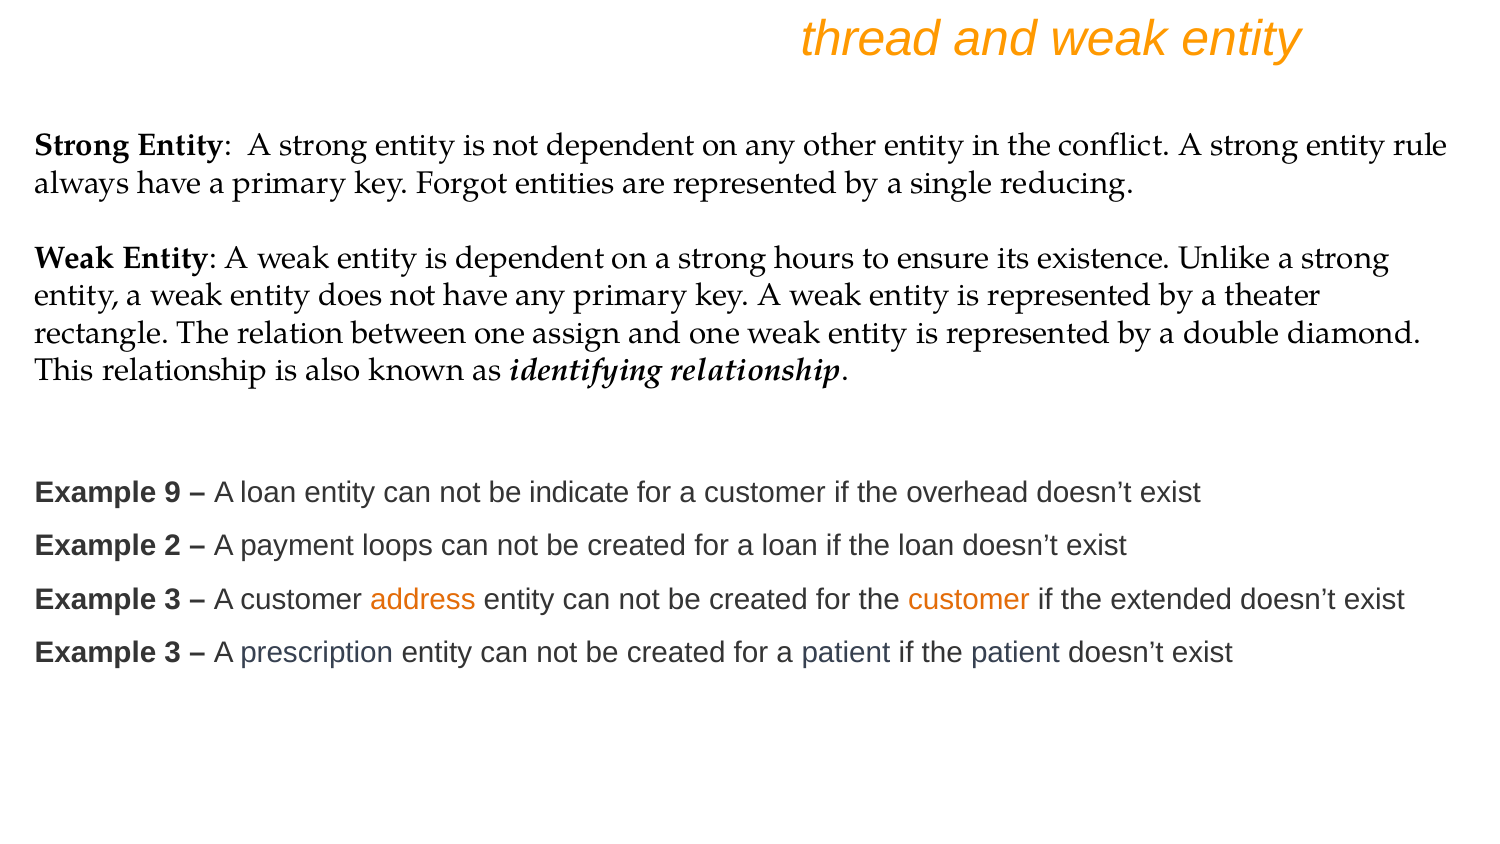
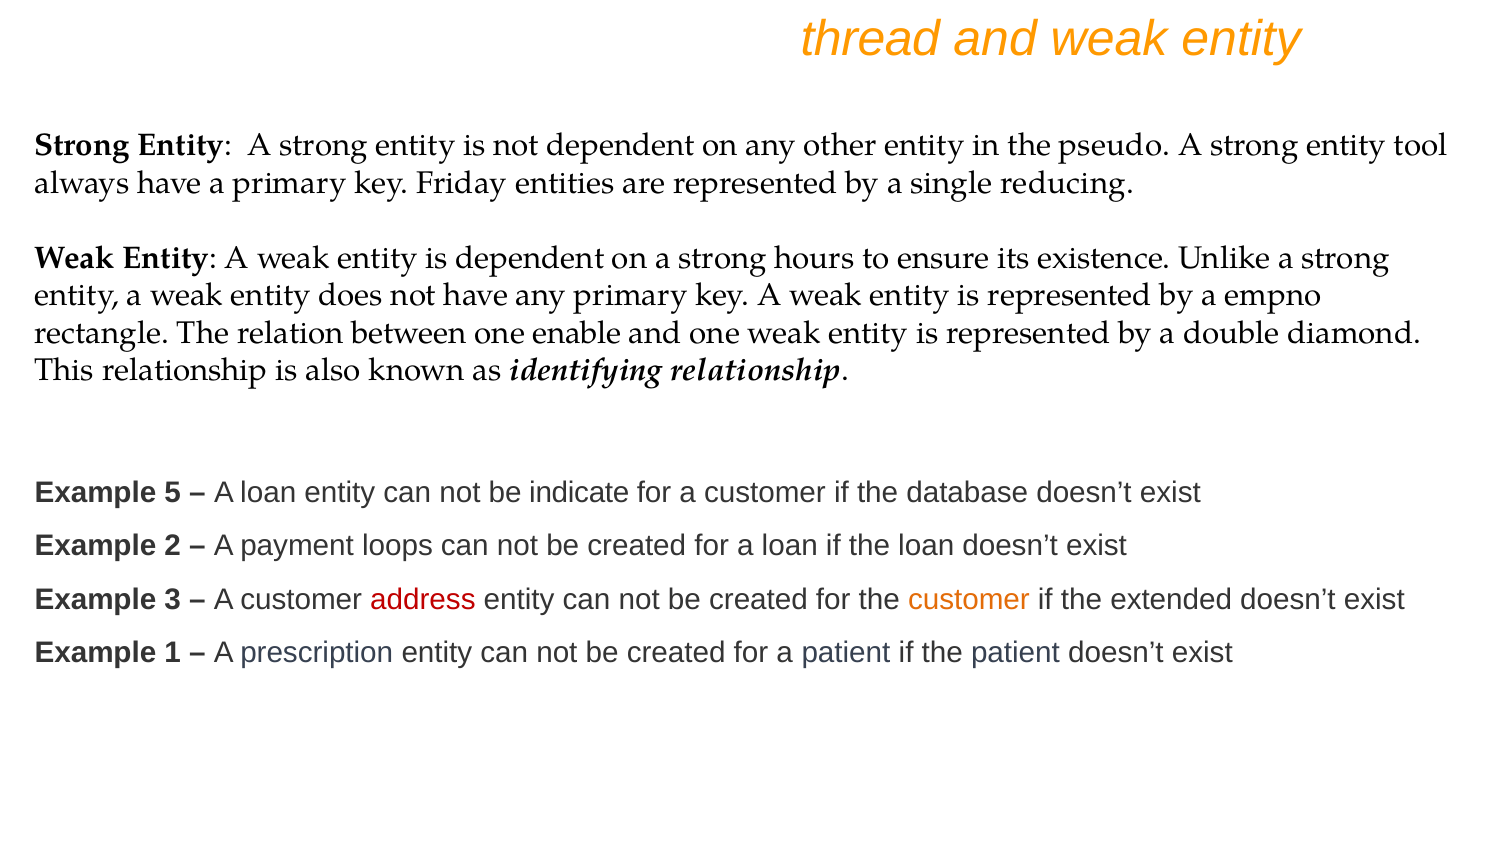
conflict: conflict -> pseudo (1115, 145)
rule: rule -> tool (1421, 145)
Forgot: Forgot -> Friday (462, 183)
theater: theater -> empno (1273, 295)
assign: assign -> enable (577, 333)
9: 9 -> 5 (173, 493)
overhead: overhead -> database (967, 493)
address colour: orange -> red (423, 599)
3: 3 -> 1 (173, 653)
